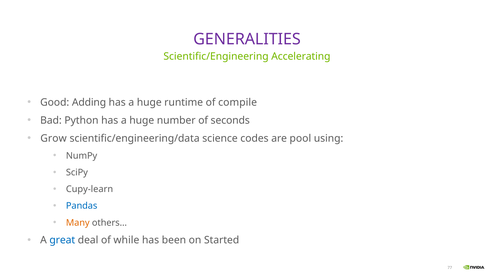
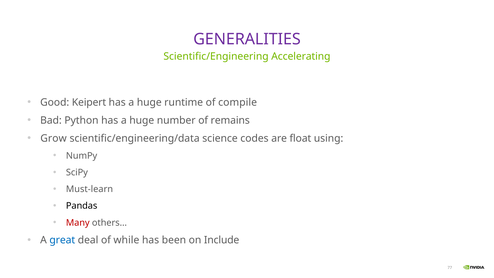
Adding: Adding -> Keipert (89, 102)
seconds: seconds -> remains (230, 120)
pool: pool -> float (300, 138)
Cupy-learn: Cupy-learn -> Must-learn (90, 189)
Pandas colour: blue -> black (82, 206)
Many colour: orange -> red (78, 223)
Started: Started -> Include (222, 240)
